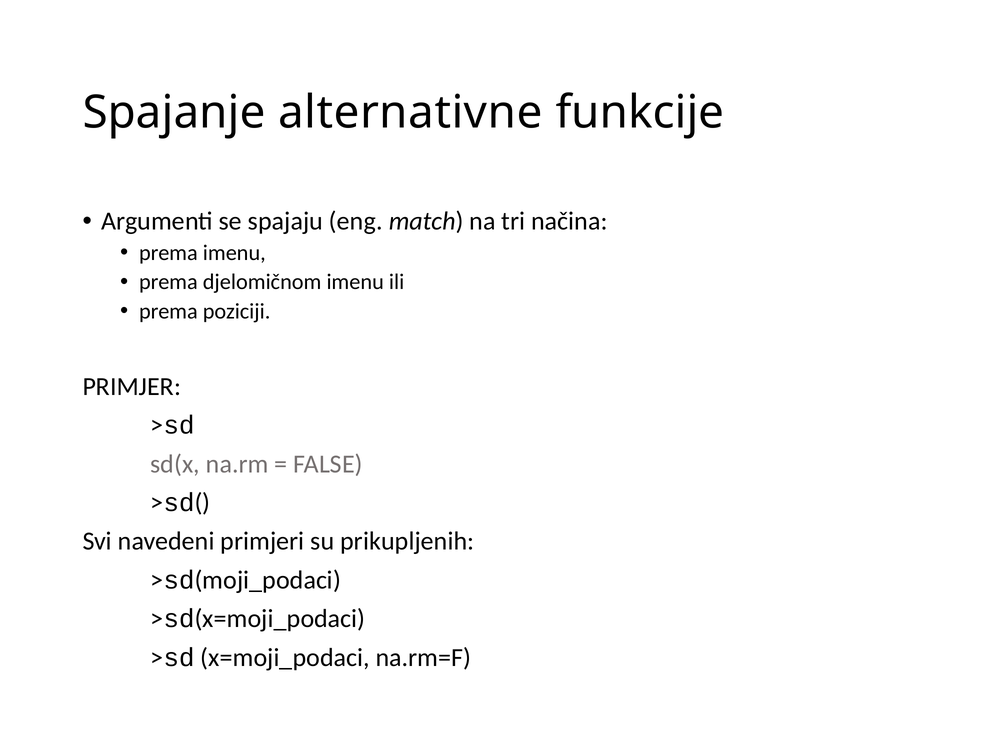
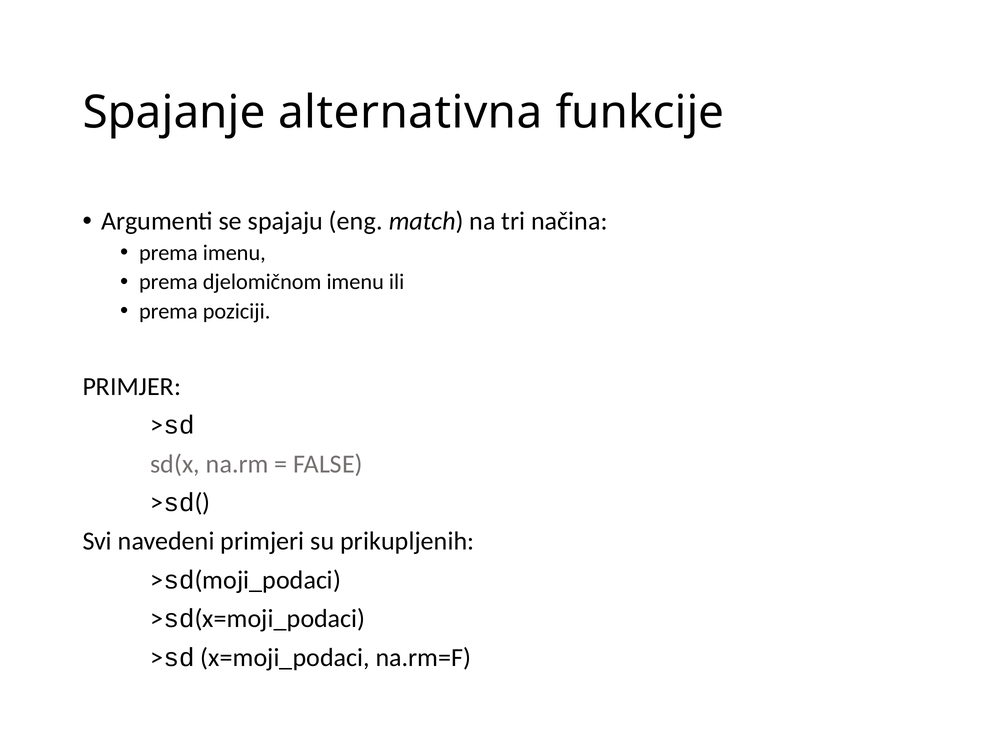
alternativne: alternativne -> alternativna (410, 113)
